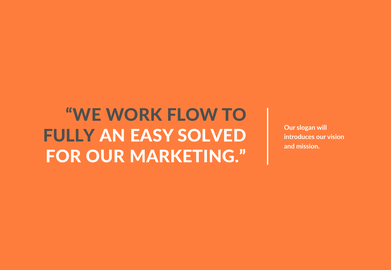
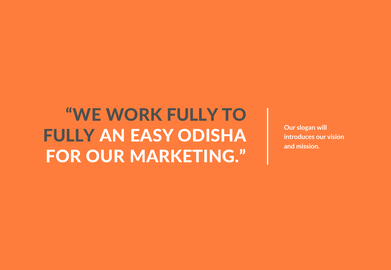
WORK FLOW: FLOW -> FULLY (192, 115)
SOLVED: SOLVED -> ODISHA (212, 136)
